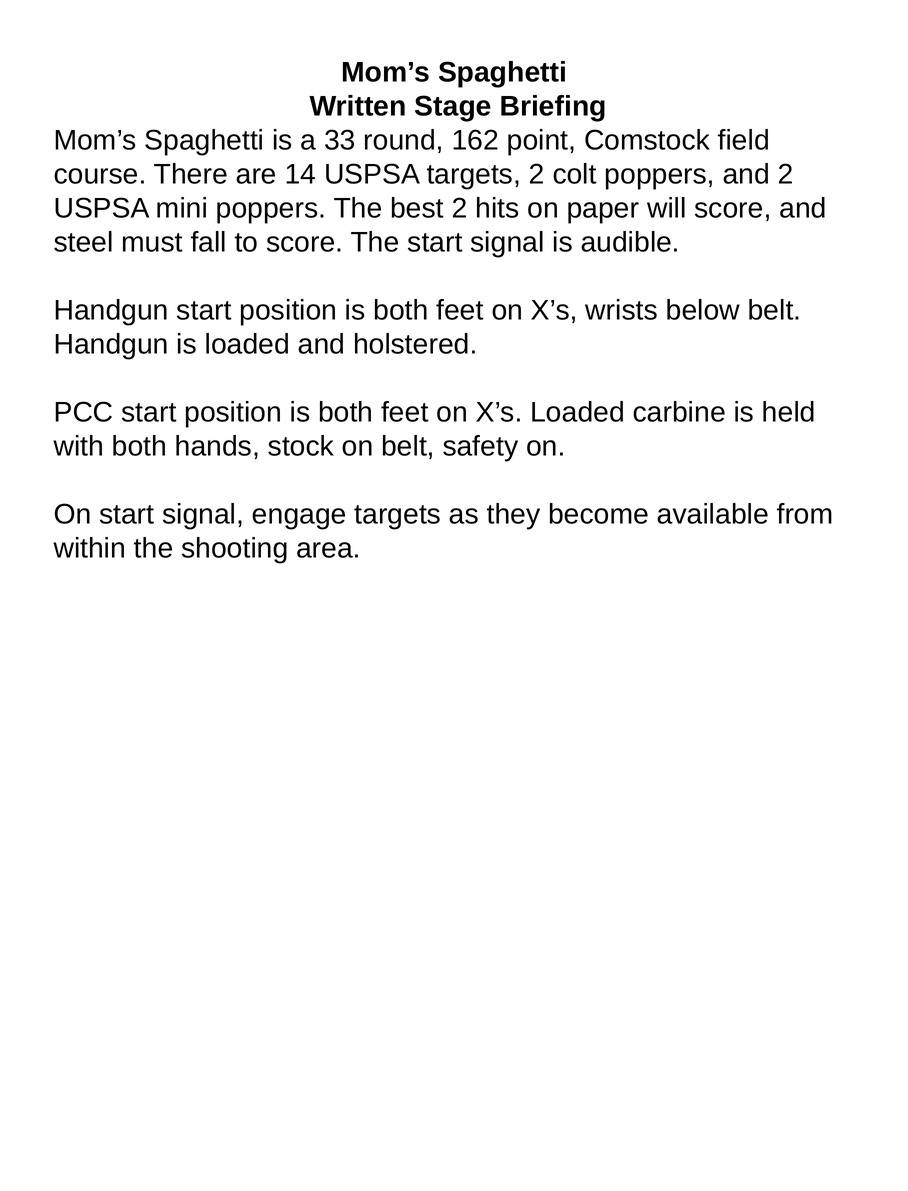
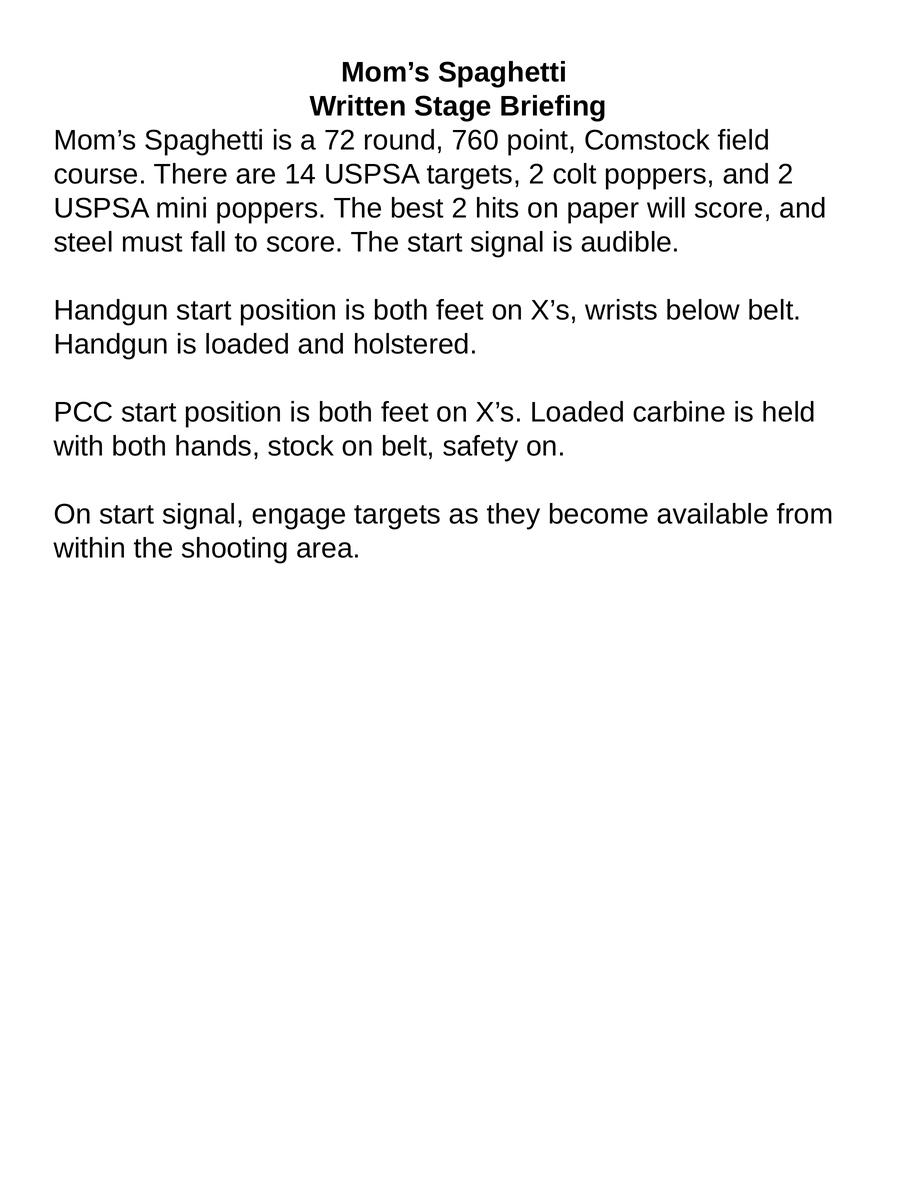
33: 33 -> 72 (340, 140)
162: 162 -> 760 (475, 140)
